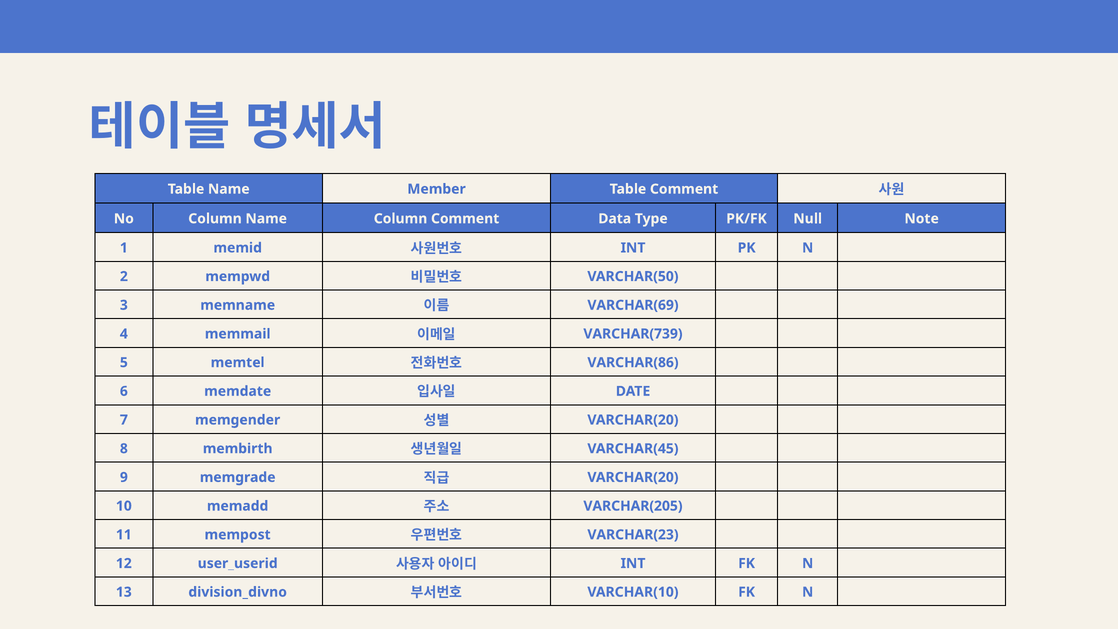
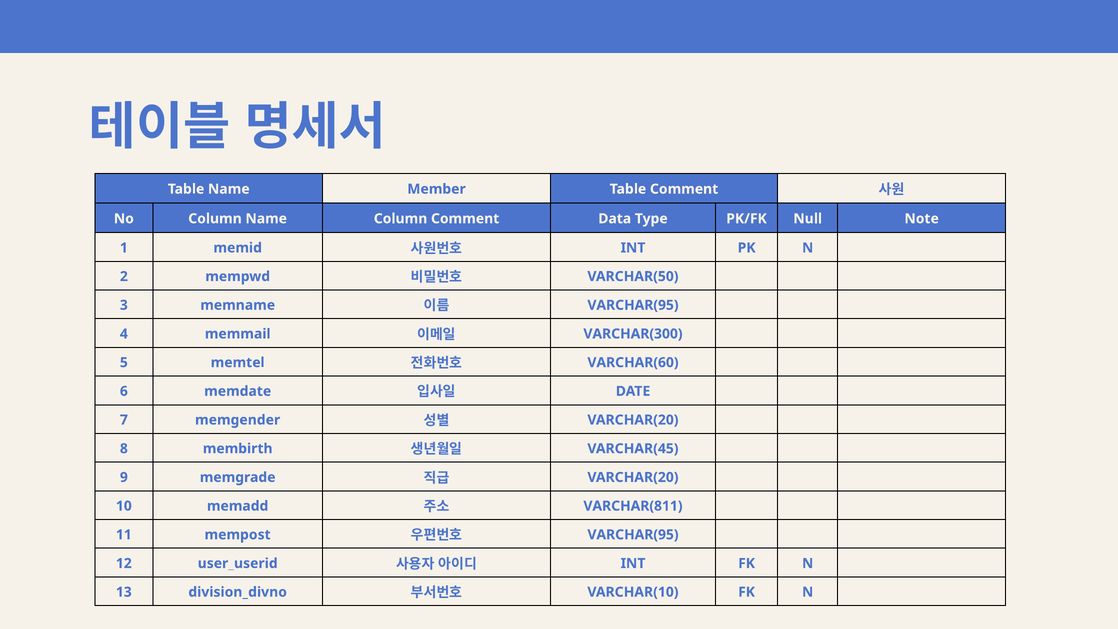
VARCHAR(69: VARCHAR(69 -> VARCHAR(95 (633, 305)
VARCHAR(739: VARCHAR(739 -> VARCHAR(300 (633, 334)
VARCHAR(86: VARCHAR(86 -> VARCHAR(60 (633, 362)
VARCHAR(205: VARCHAR(205 -> VARCHAR(811 (633, 506)
VARCHAR(23: VARCHAR(23 -> VARCHAR(95 (633, 535)
